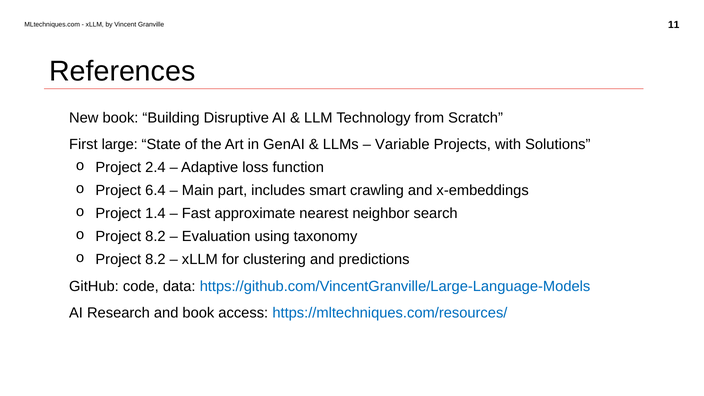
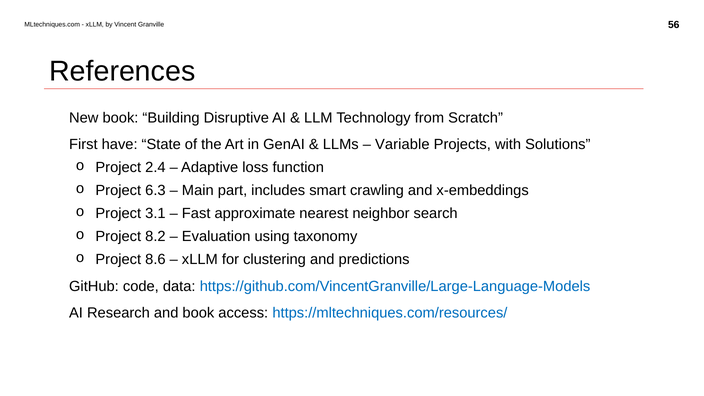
11: 11 -> 56 (674, 25)
large: large -> have (120, 144)
6.4: 6.4 -> 6.3 (155, 191)
1.4: 1.4 -> 3.1 (155, 214)
8.2: 8.2 -> 8.6 (155, 260)
